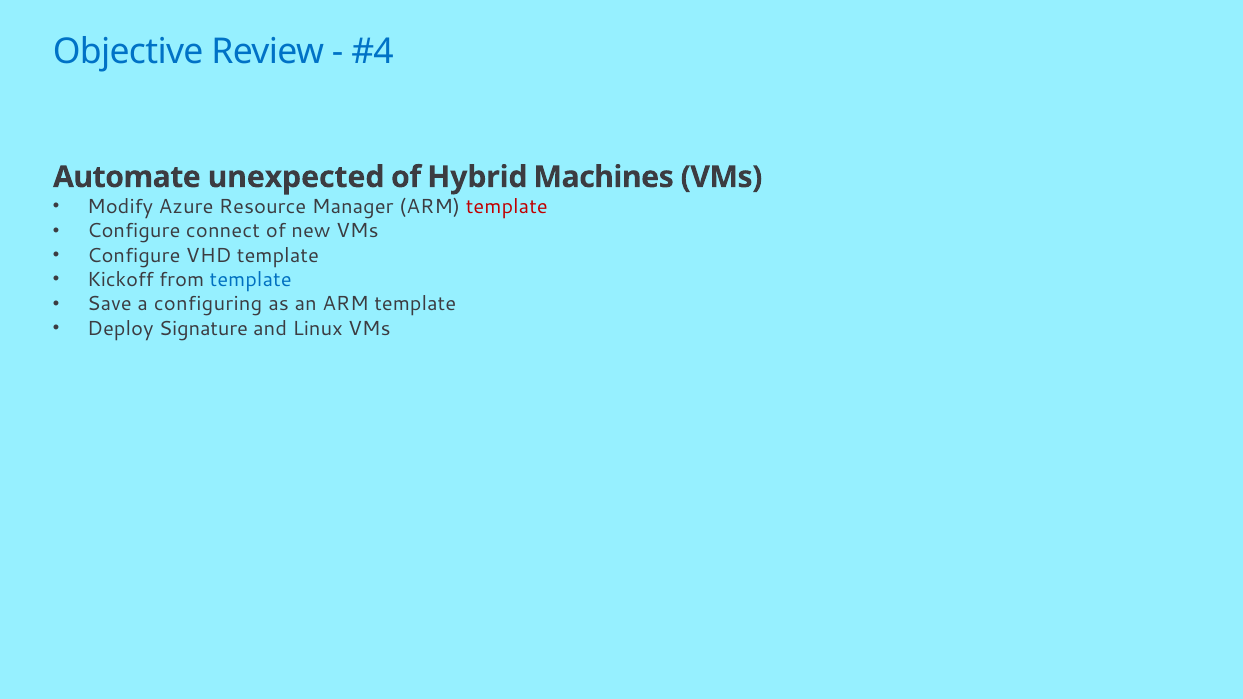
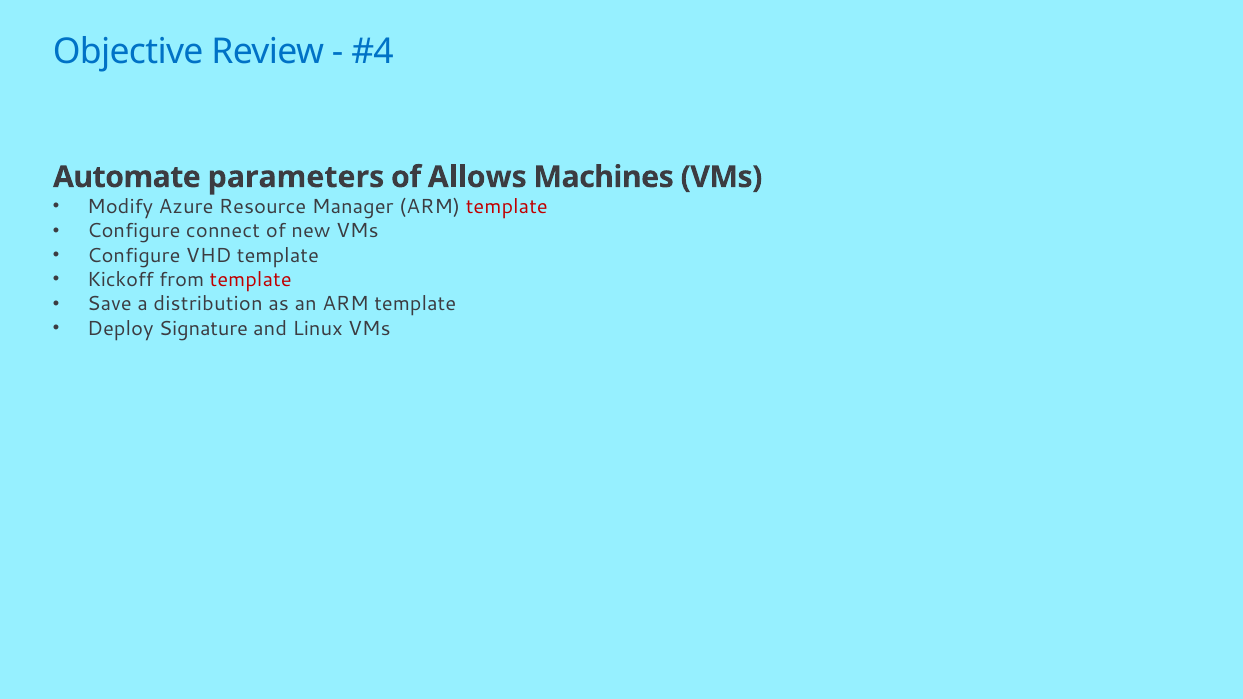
unexpected: unexpected -> parameters (296, 177)
Hybrid: Hybrid -> Allows (477, 177)
template colour: blue -> red (251, 280)
configuring: configuring -> distribution (208, 304)
